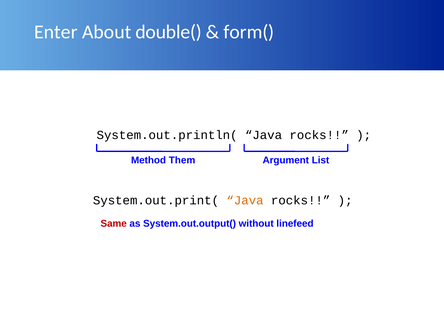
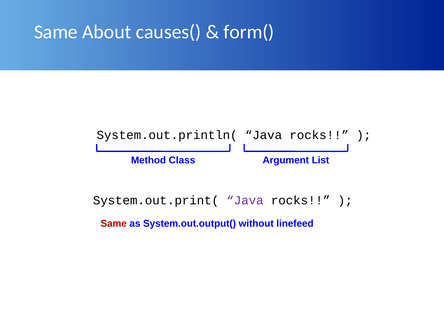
Enter: Enter -> Same (56, 32)
double(: double( -> causes( (169, 32)
Them: Them -> Class (182, 160)
Java colour: orange -> purple (245, 200)
